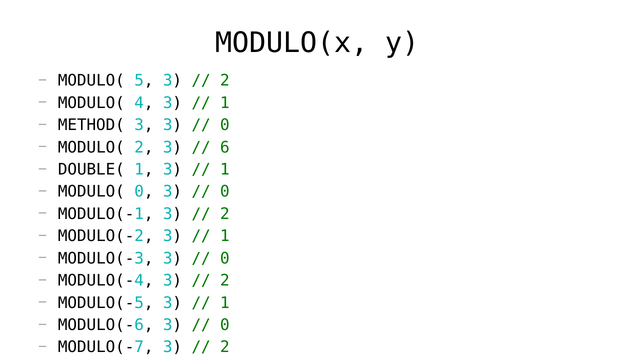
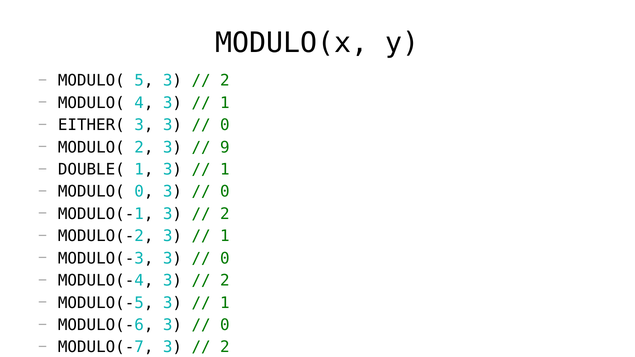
METHOD(: METHOD( -> EITHER( (91, 125)
6: 6 -> 9 (225, 147)
